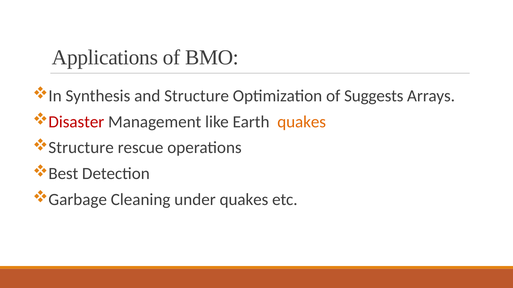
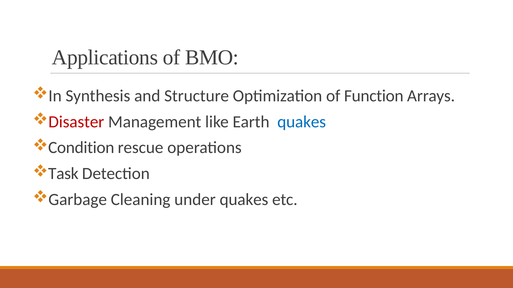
Suggests: Suggests -> Function (374, 96)
quakes colour: orange -> blue (302, 122)
Structure: Structure -> Condition (81, 148)
Best: Best -> Task (63, 174)
